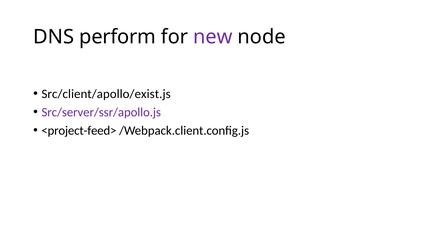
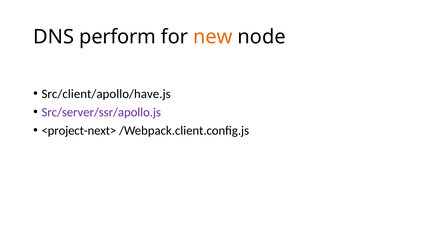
new colour: purple -> orange (213, 37)
Src/client/apollo/exist.js: Src/client/apollo/exist.js -> Src/client/apollo/have.js (106, 94)
<project-feed>: <project-feed> -> <project-next> (79, 130)
